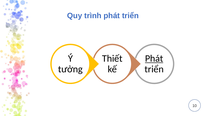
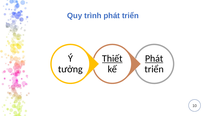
Thiết underline: none -> present (112, 58)
